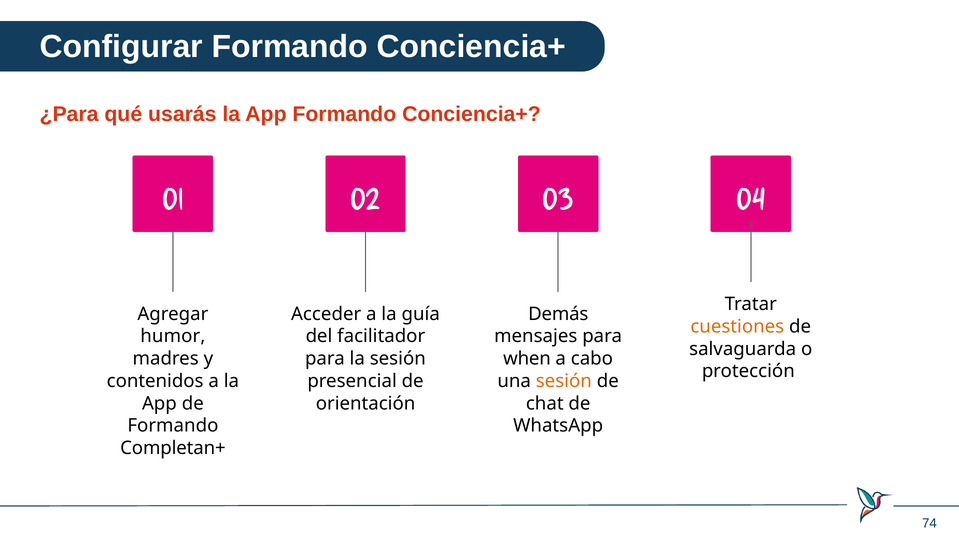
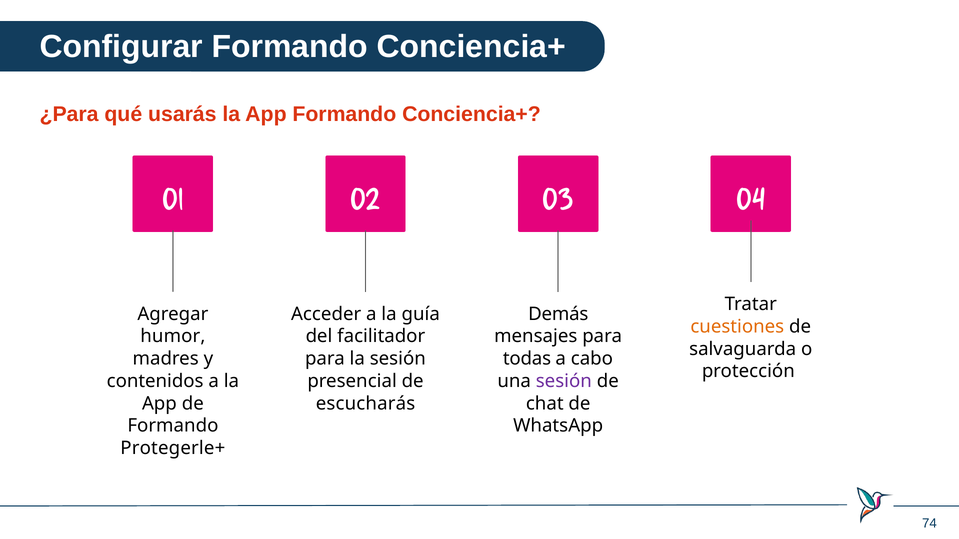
when: when -> todas (527, 359)
sesión colour: orange -> purple (564, 381)
orientación: orientación -> escucharás (365, 404)
Completan+: Completan+ -> Protegerle+ (173, 449)
